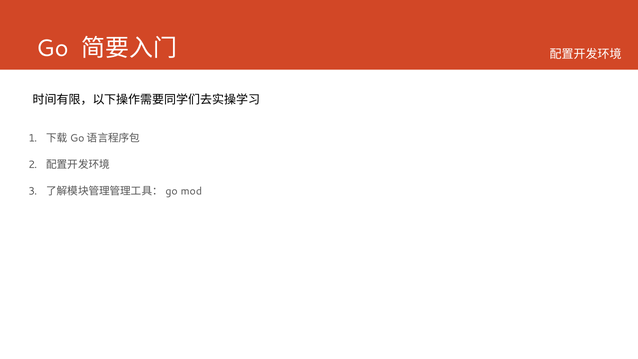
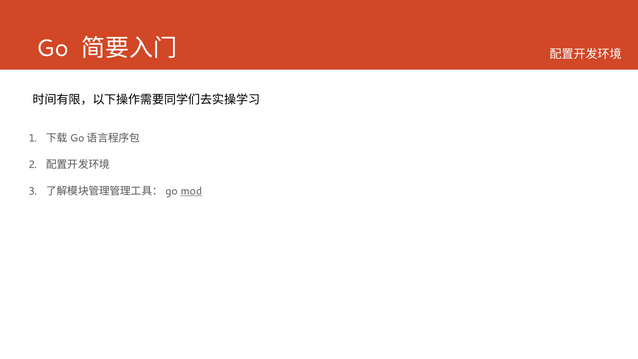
mod underline: none -> present (191, 191)
